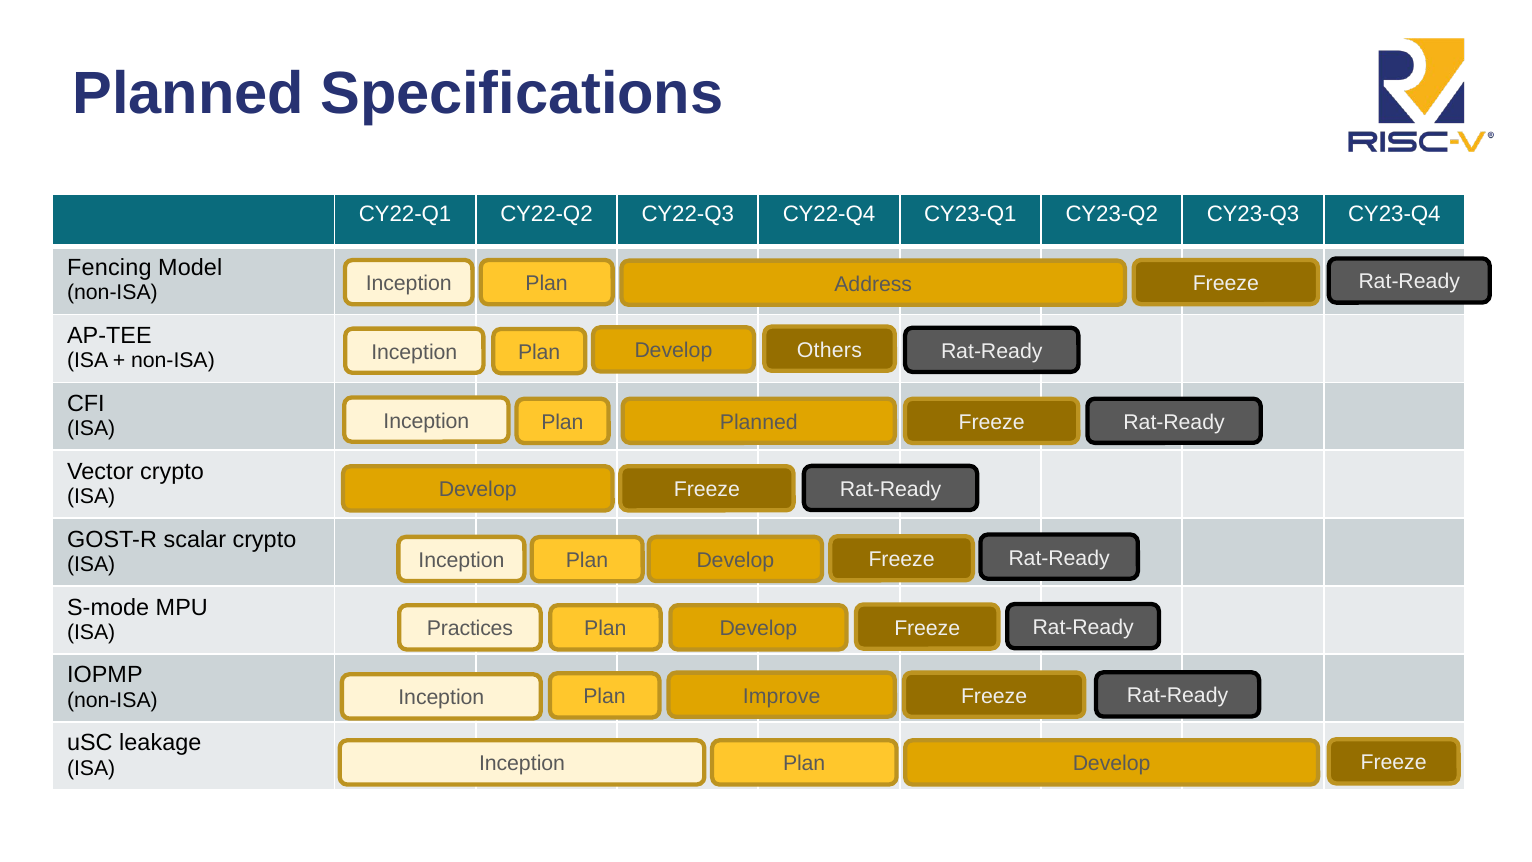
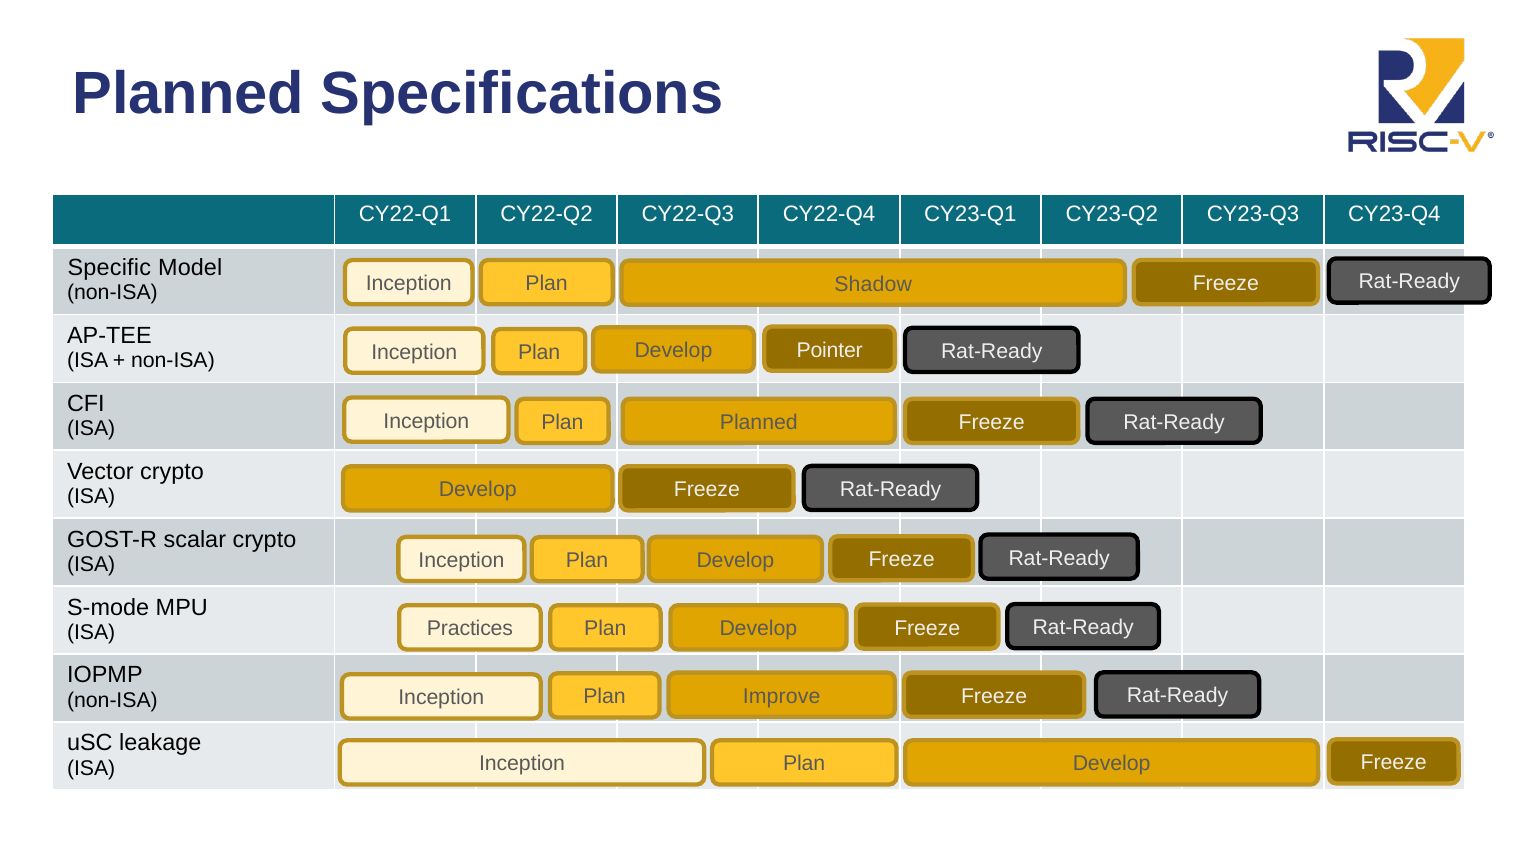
Fencing: Fencing -> Specific (109, 268)
Address: Address -> Shadow (873, 284)
Others: Others -> Pointer (830, 350)
